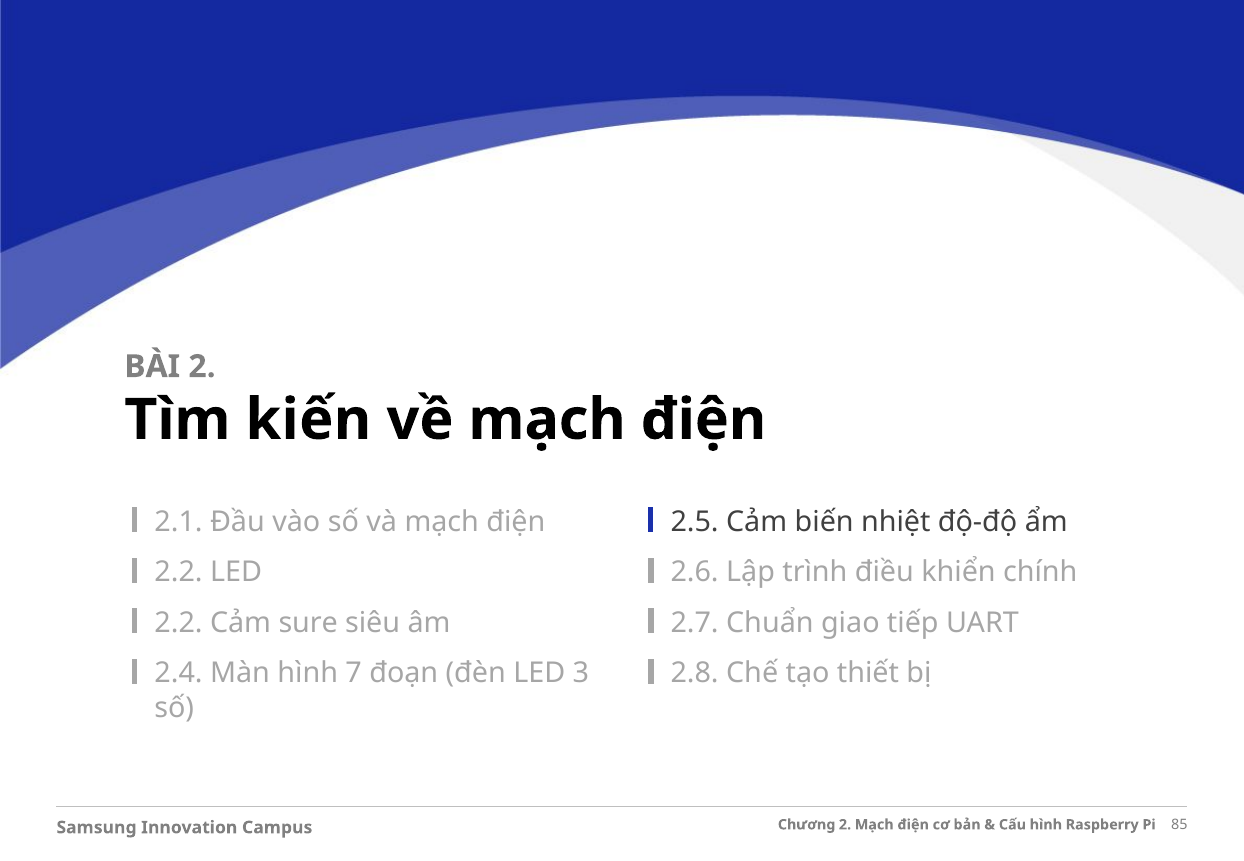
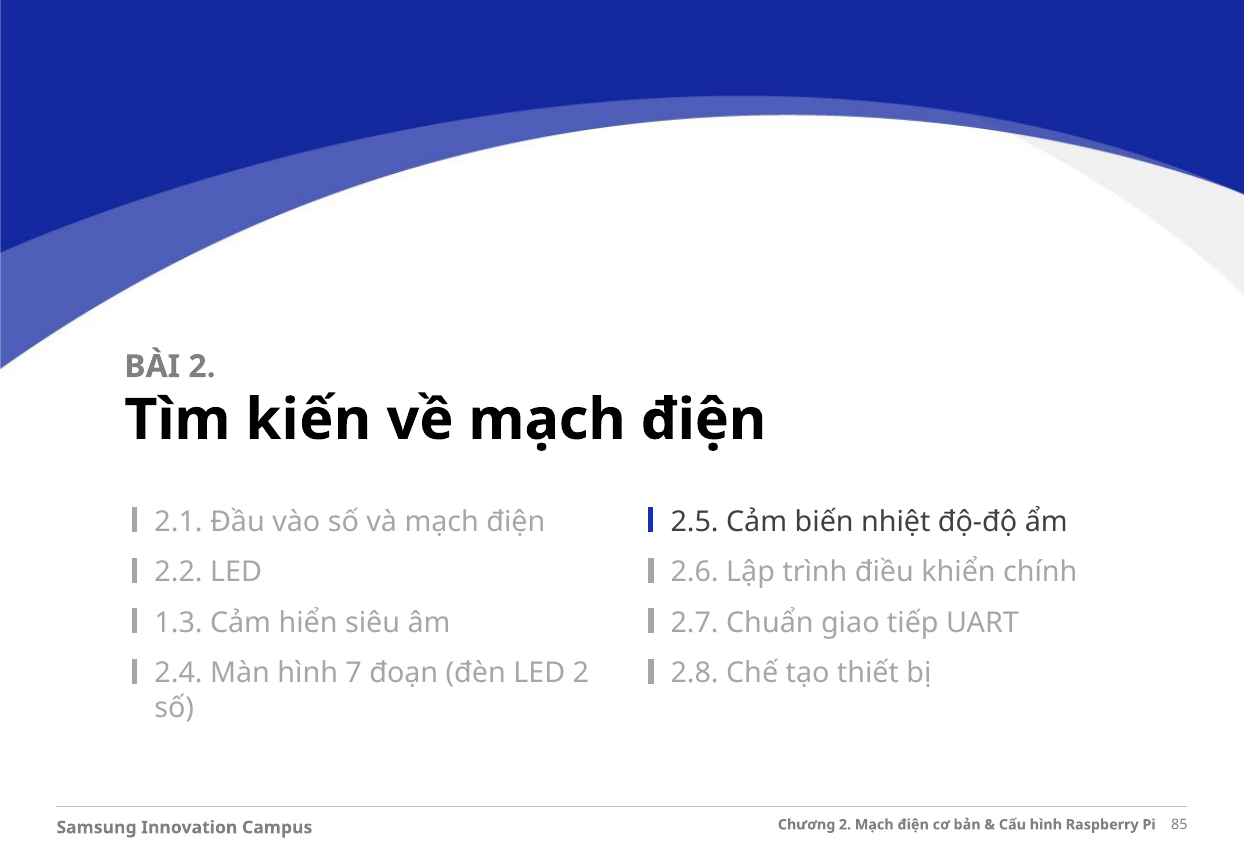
2.2: 2.2 -> 1.3 (179, 623)
sure: sure -> hiển (308, 623)
LED 3: 3 -> 2 (581, 673)
